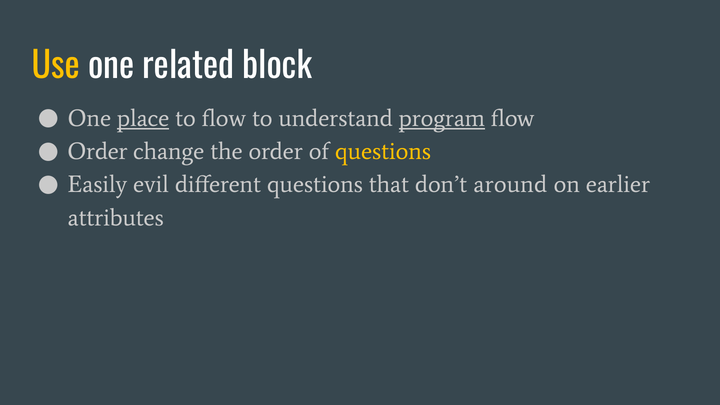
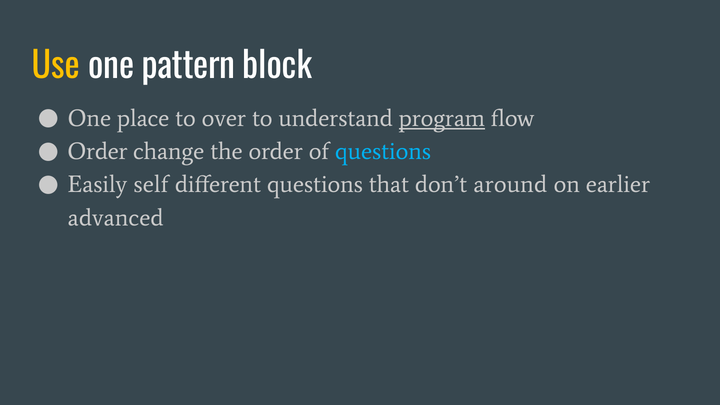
related: related -> pattern (188, 66)
place underline: present -> none (143, 118)
to flow: flow -> over (224, 118)
questions colour: yellow -> light blue (383, 151)
evil: evil -> self (151, 185)
attributes: attributes -> advanced (116, 218)
